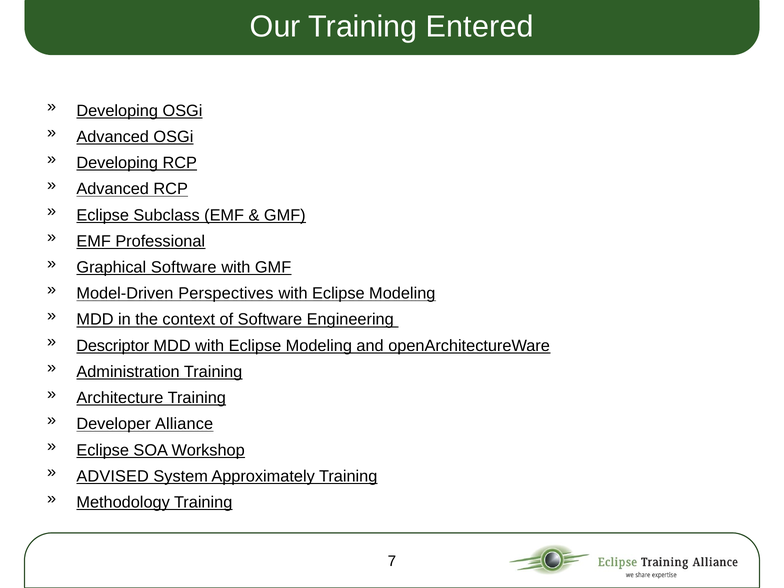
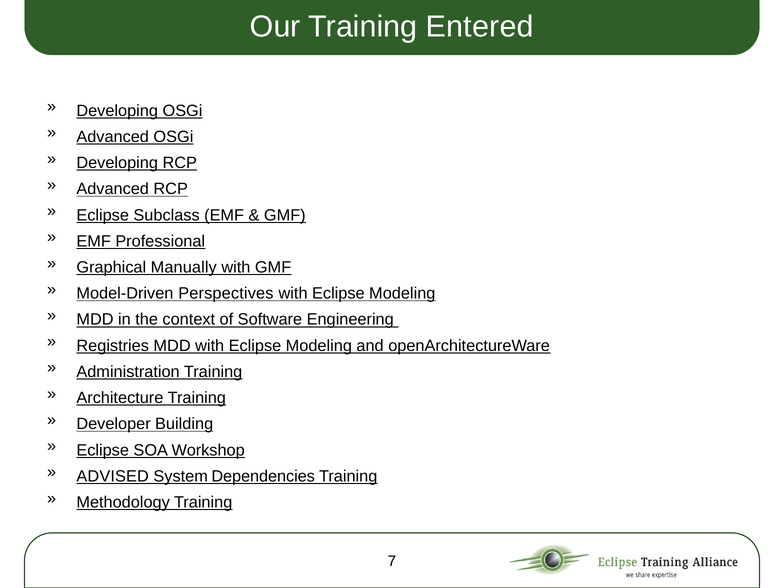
Graphical Software: Software -> Manually (184, 267)
Descriptor: Descriptor -> Registries (113, 346)
Alliance: Alliance -> Building (184, 424)
Approximately: Approximately -> Dependencies (263, 476)
